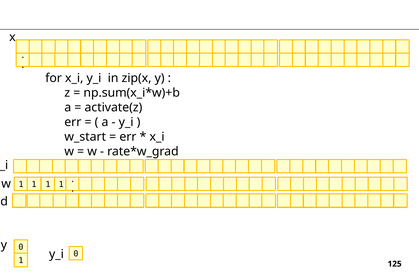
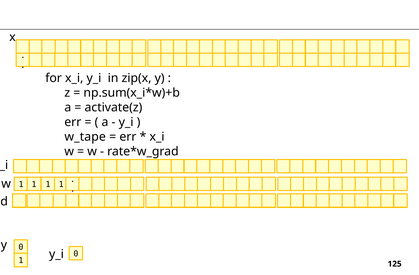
w_start: w_start -> w_tape (85, 137)
